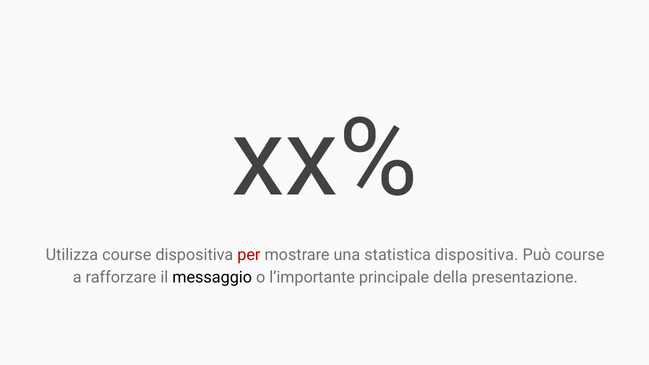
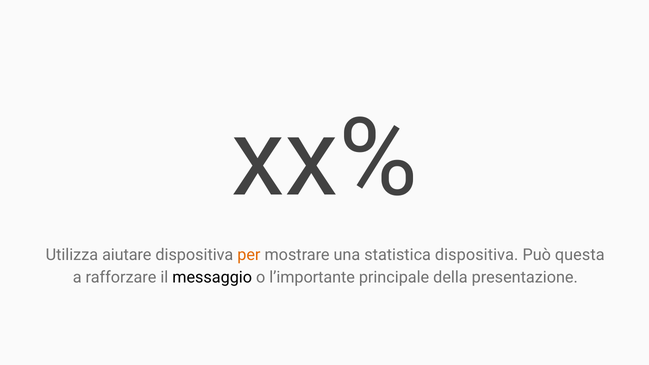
Utilizza course: course -> aiutare (127, 255)
per colour: red -> orange (249, 255)
Può course: course -> questa (580, 255)
